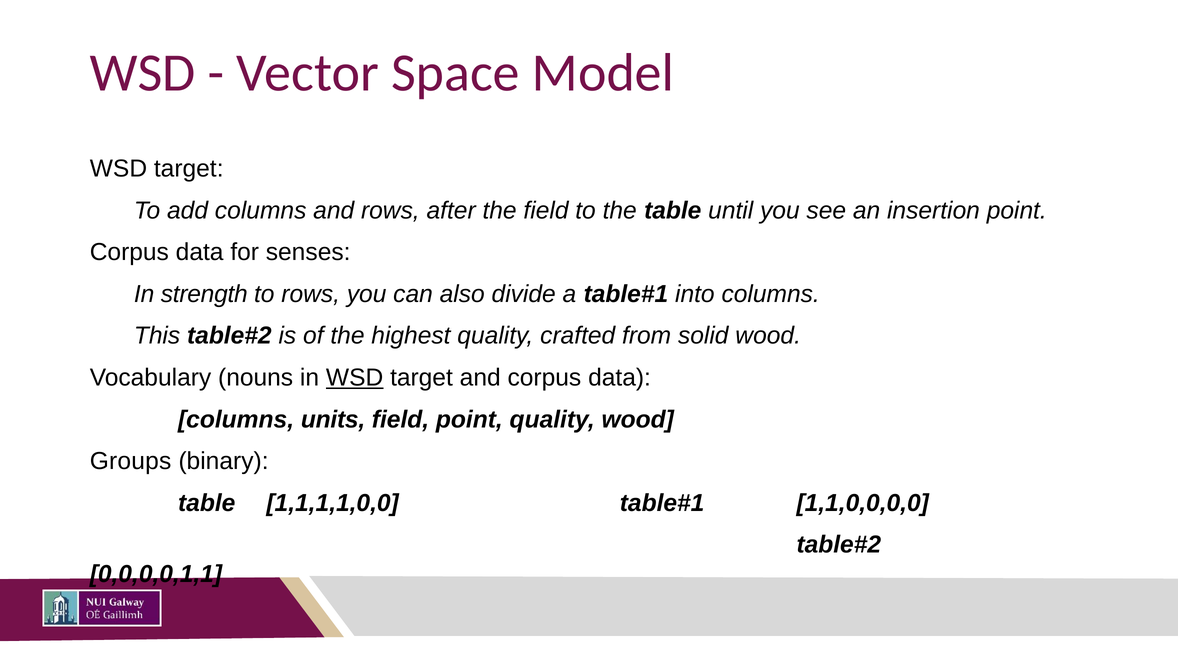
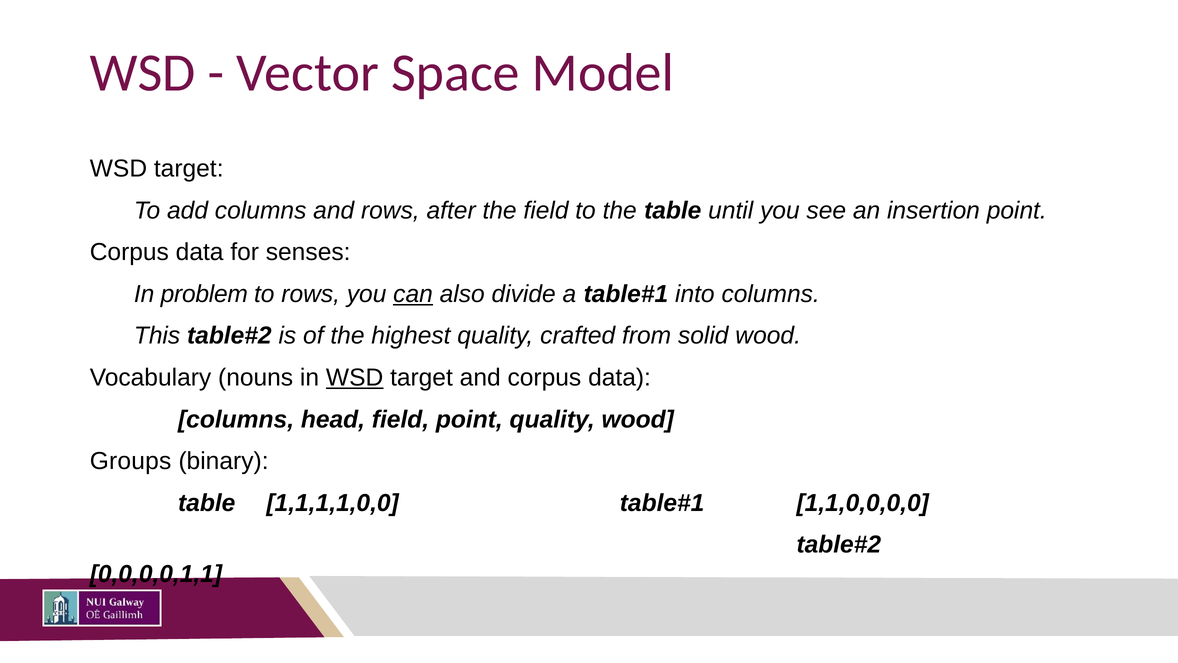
strength: strength -> problem (204, 294)
can underline: none -> present (413, 294)
units: units -> head (333, 419)
